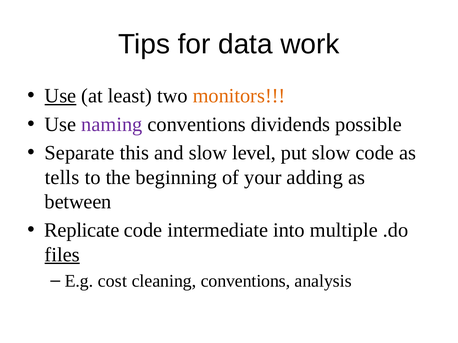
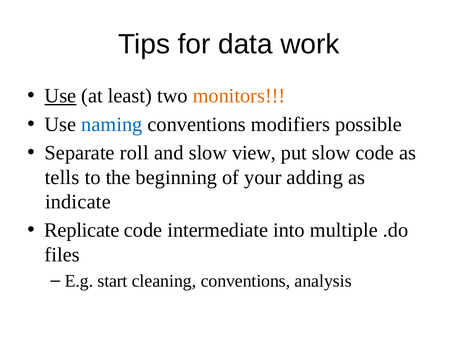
naming colour: purple -> blue (112, 125)
dividends: dividends -> modifiers (290, 125)
this: this -> roll (134, 153)
level: level -> view (254, 153)
between: between -> indicate (78, 202)
files underline: present -> none (62, 255)
cost: cost -> start (113, 281)
